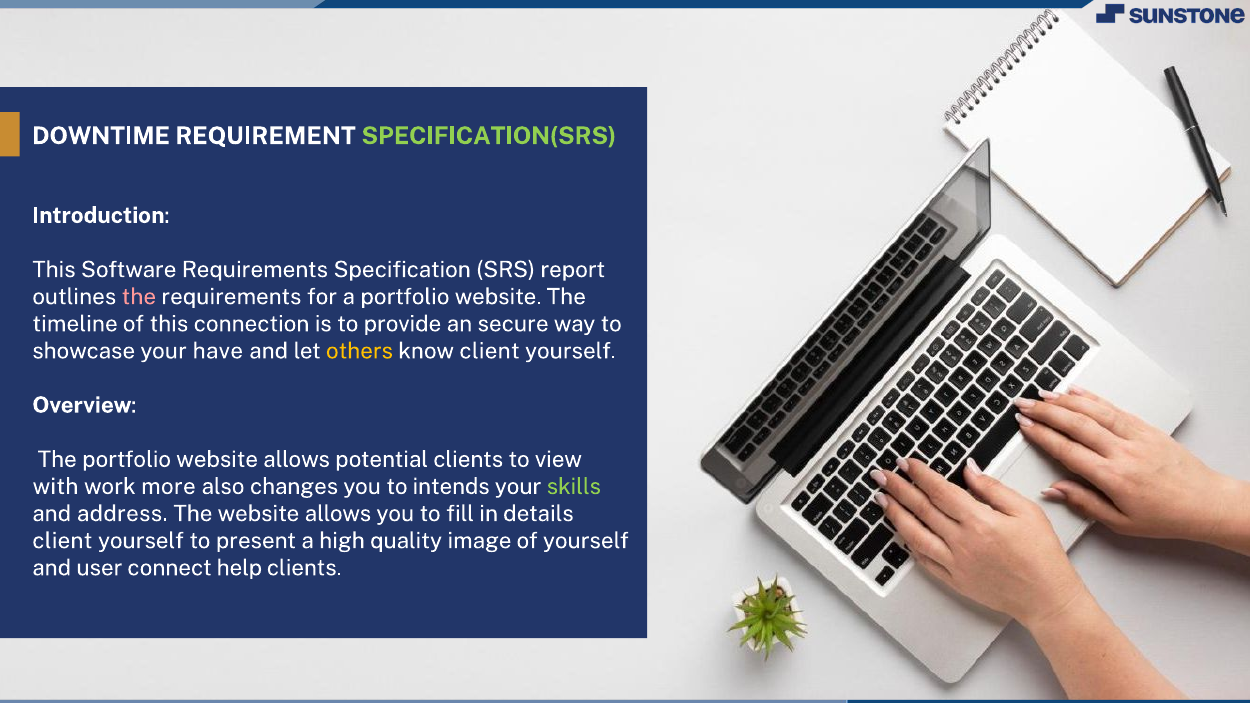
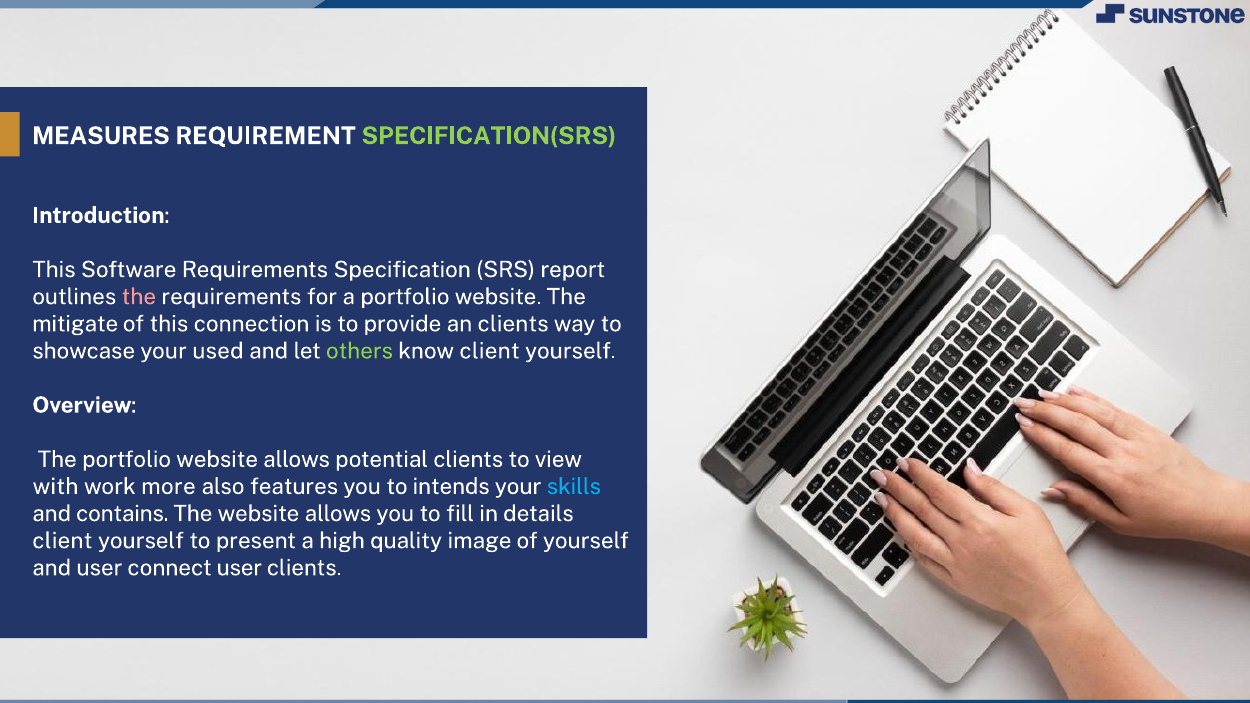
DOWNTIME: DOWNTIME -> MEASURES (101, 136)
timeline: timeline -> mitigate (75, 324)
an secure: secure -> clients (513, 324)
have: have -> used (218, 351)
others colour: yellow -> light green (359, 351)
changes: changes -> features (294, 487)
skills colour: light green -> light blue (574, 487)
address: address -> contains (122, 514)
connect help: help -> user (239, 568)
